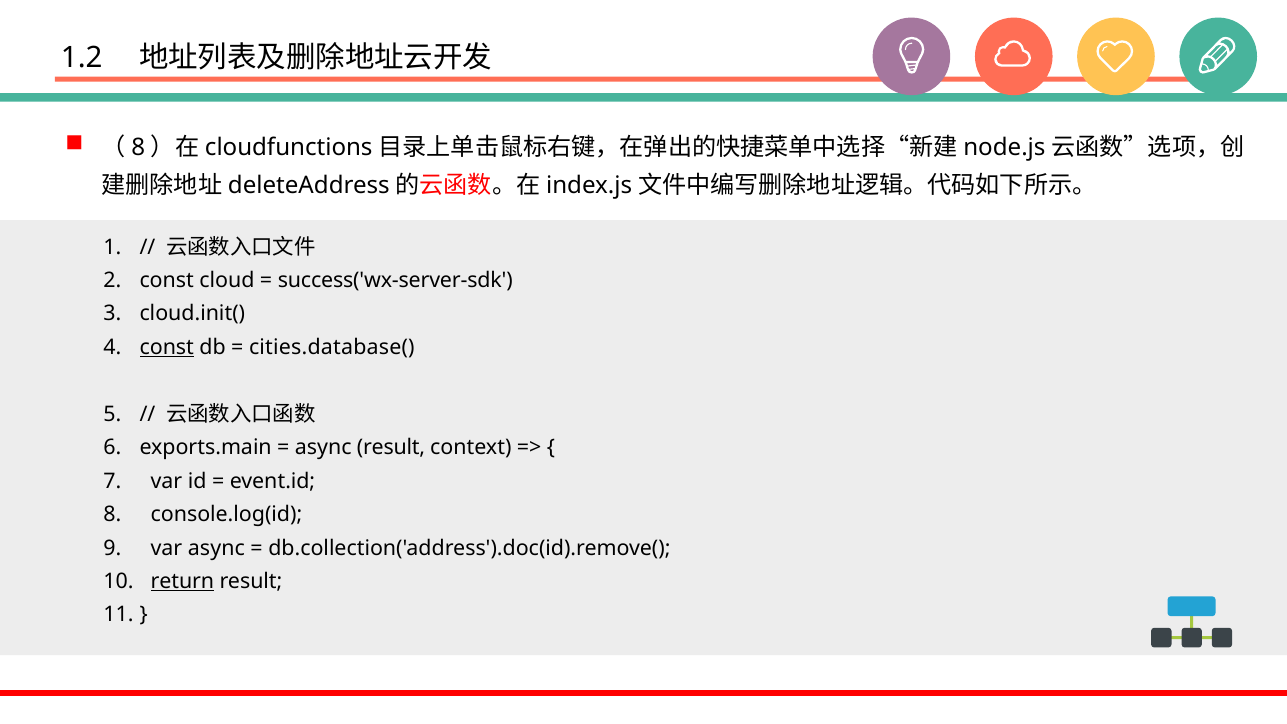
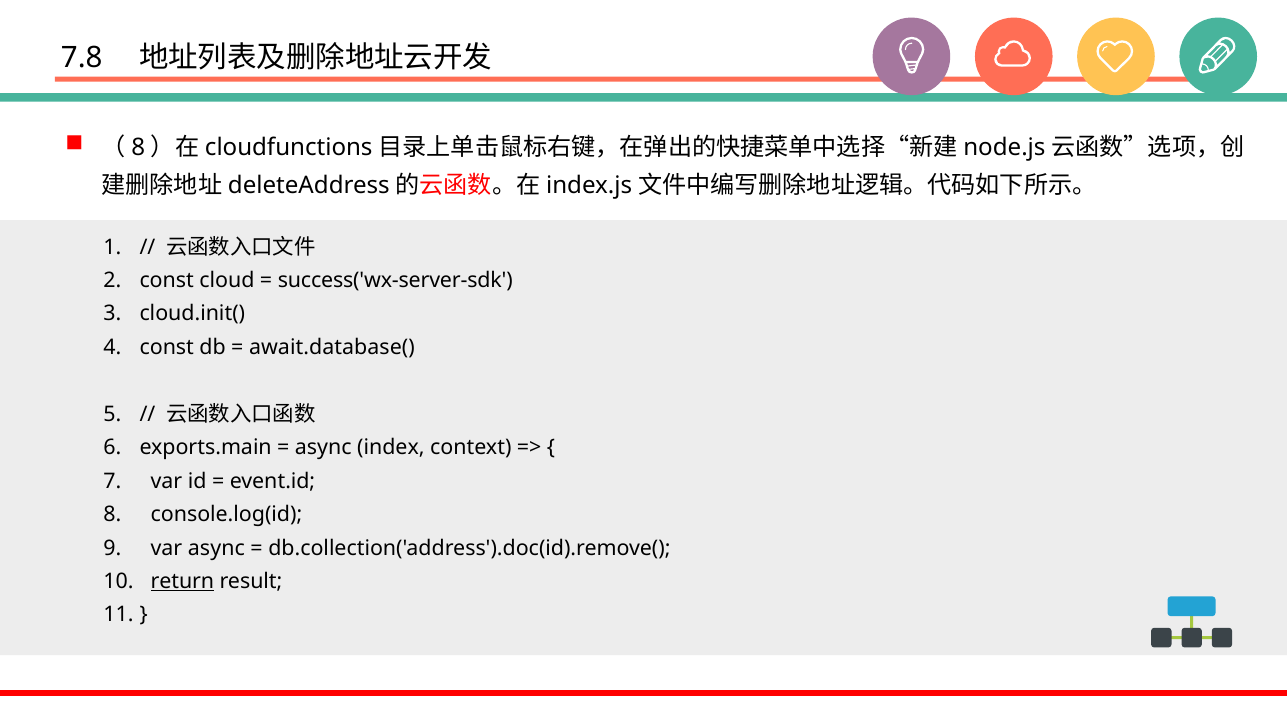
1.2: 1.2 -> 7.8 (82, 58)
const underline: present -> none (167, 347)
cities.database(: cities.database( -> await.database( (332, 347)
async result: result -> index (391, 448)
